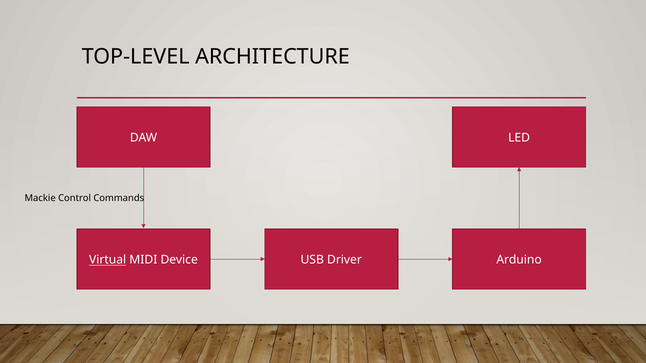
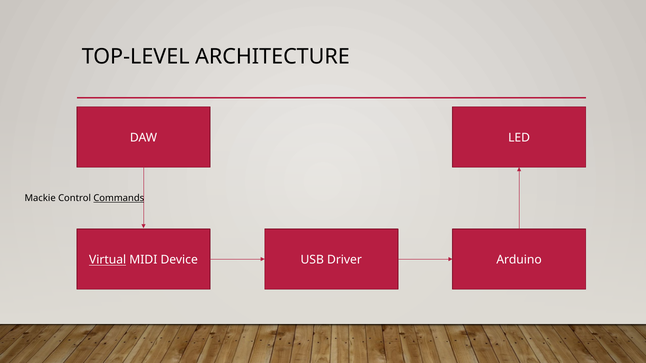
Commands underline: none -> present (119, 198)
